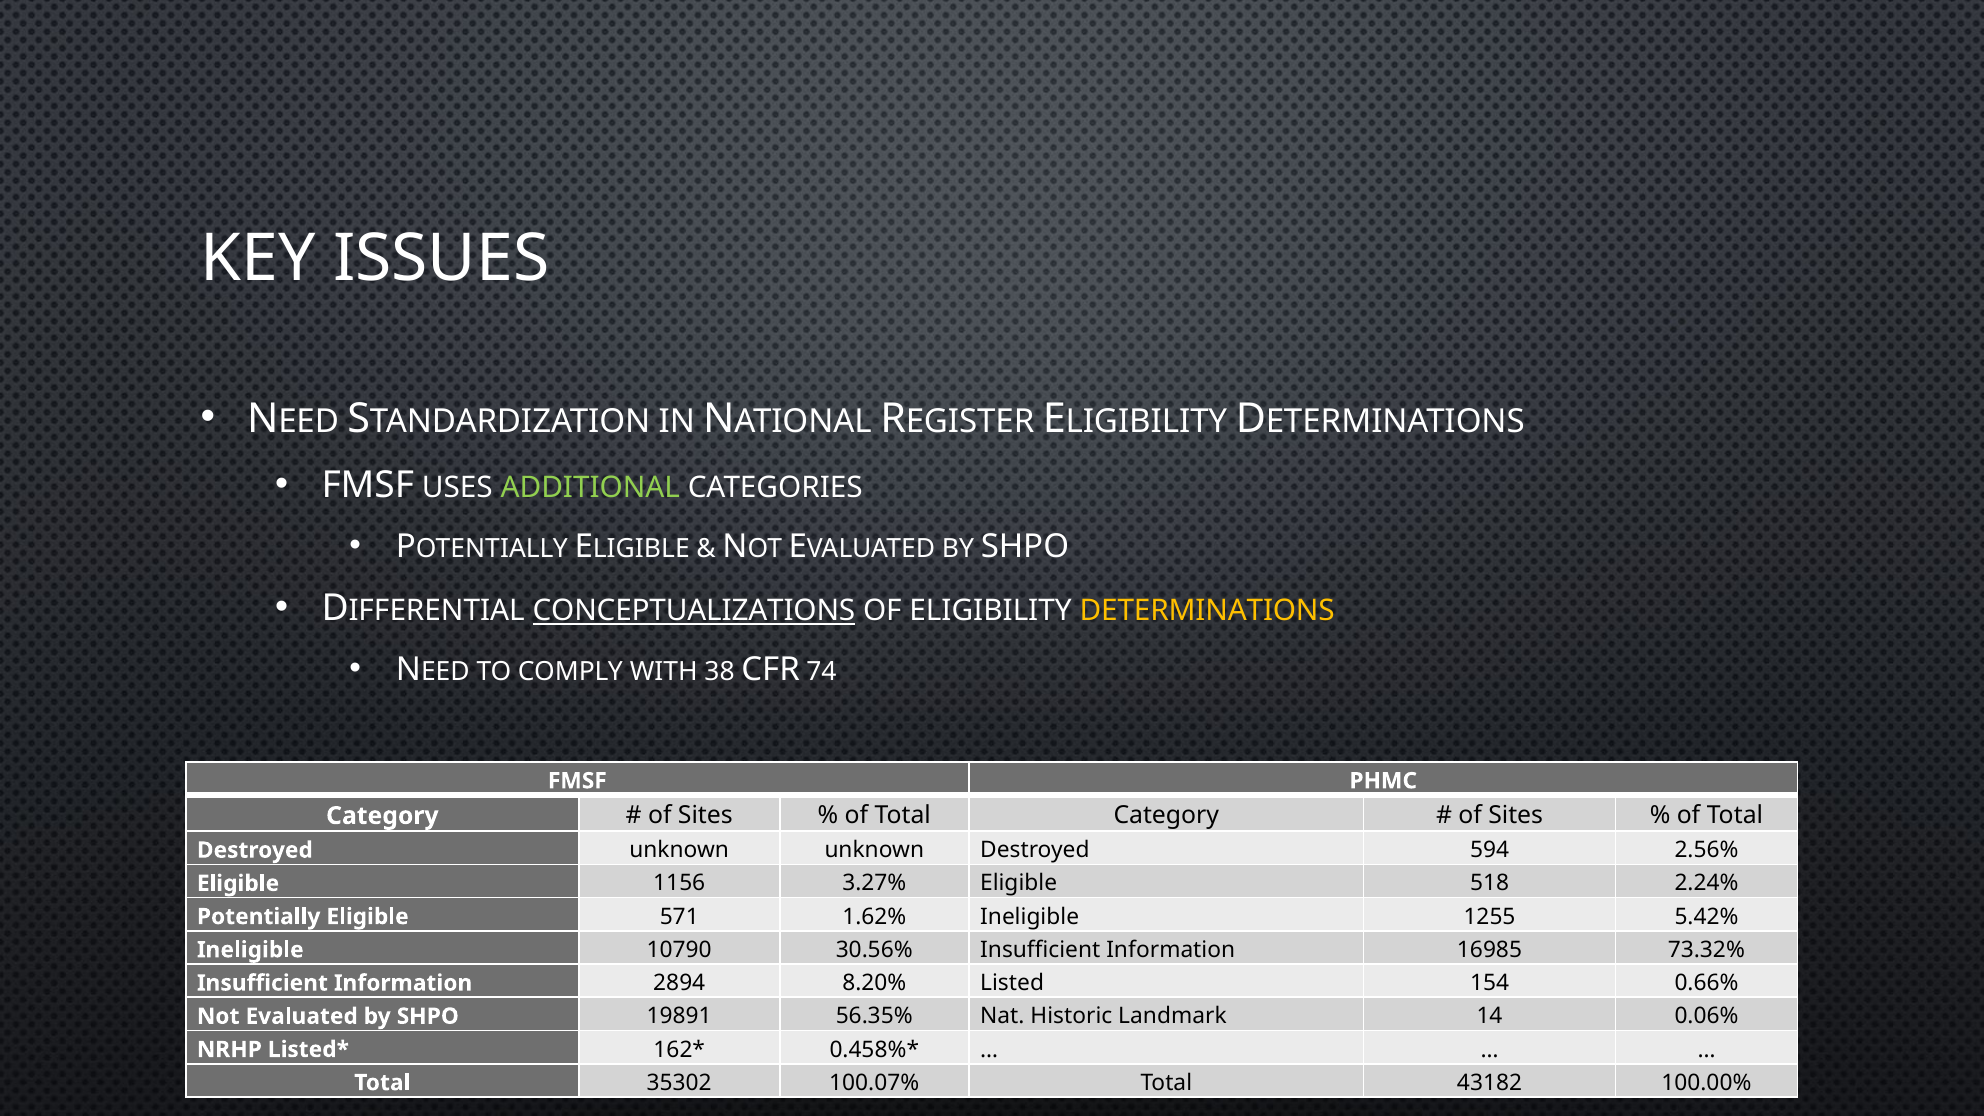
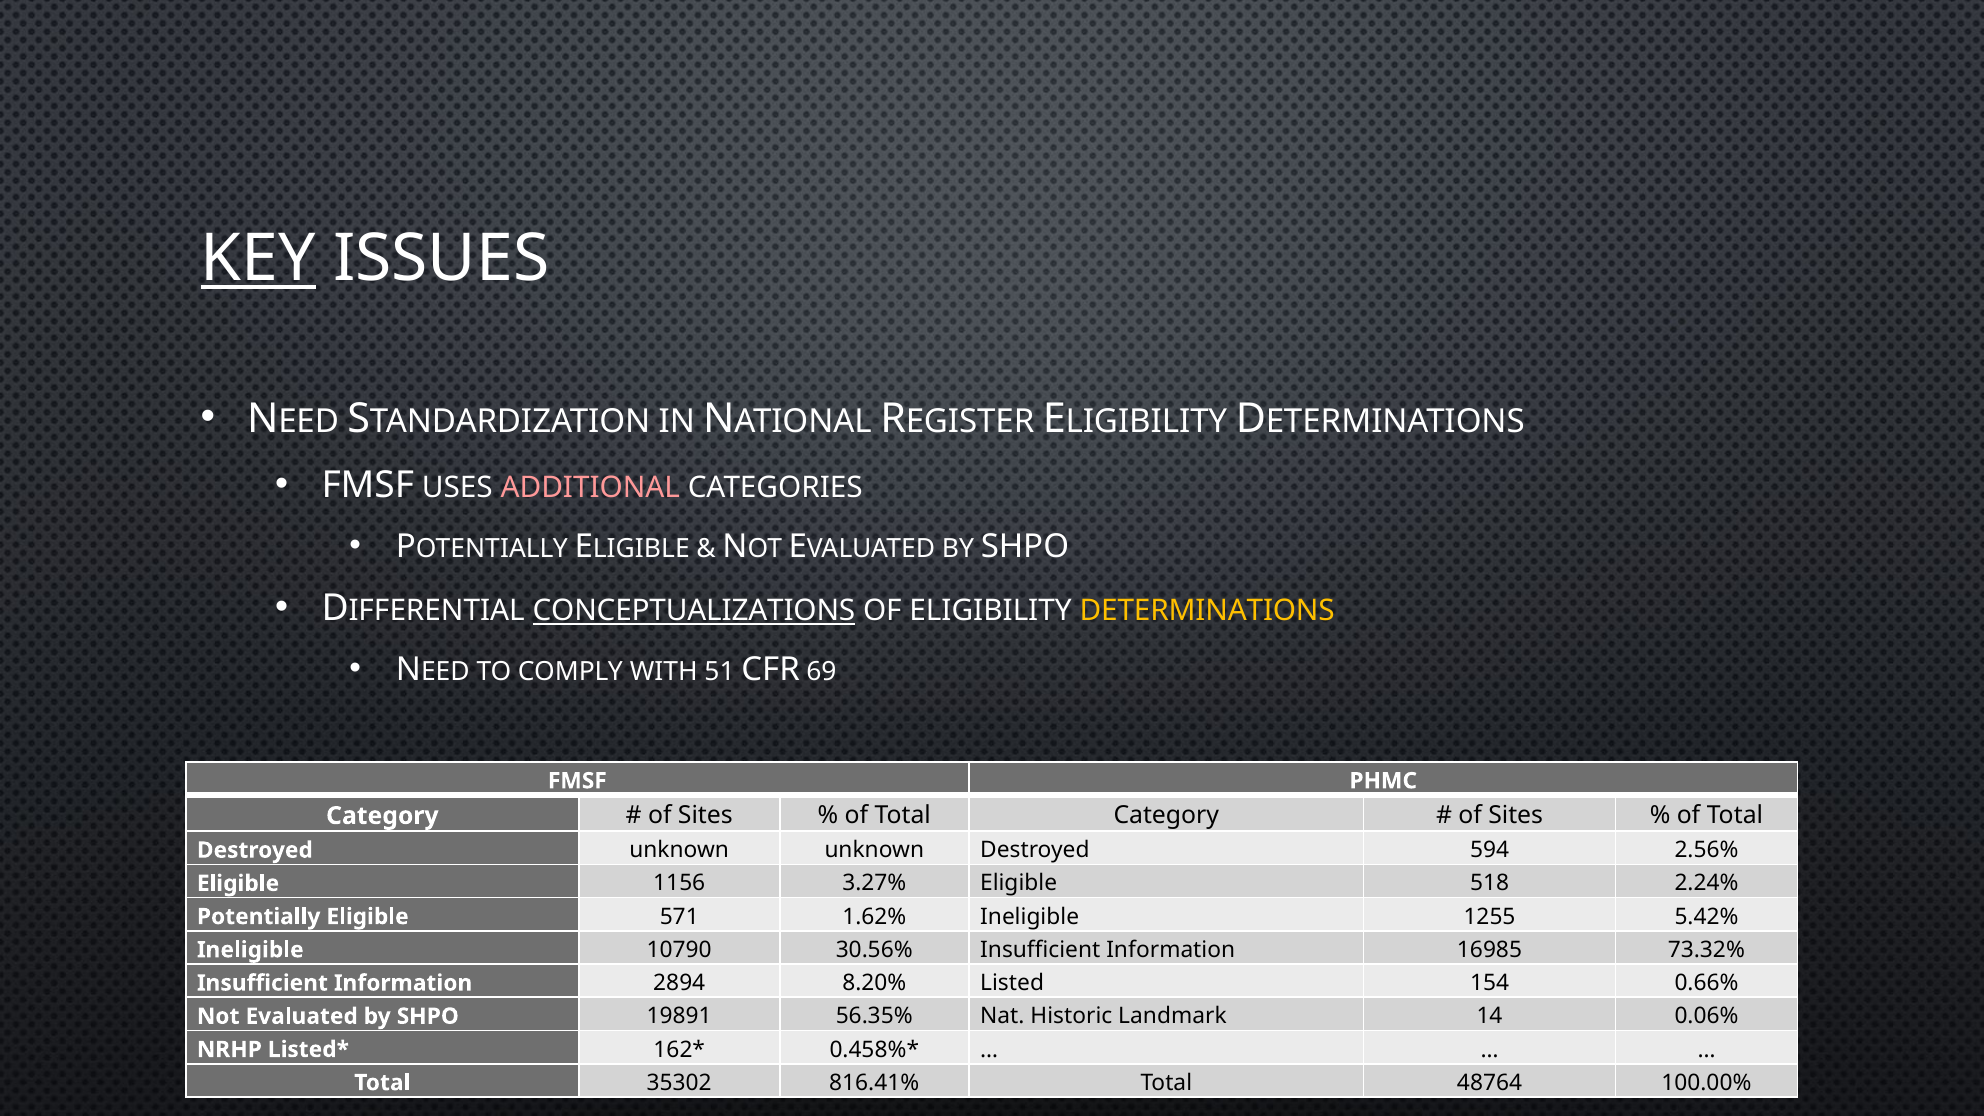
KEY underline: none -> present (258, 259)
ADDITIONAL colour: light green -> pink (590, 488)
38: 38 -> 51 (720, 672)
74: 74 -> 69 (821, 672)
100.07%: 100.07% -> 816.41% (874, 1083)
43182: 43182 -> 48764 (1490, 1083)
